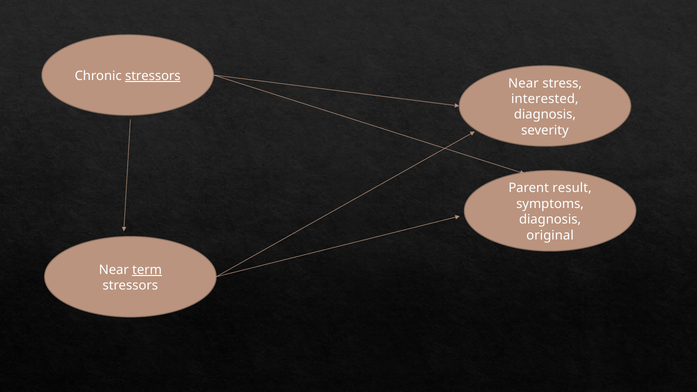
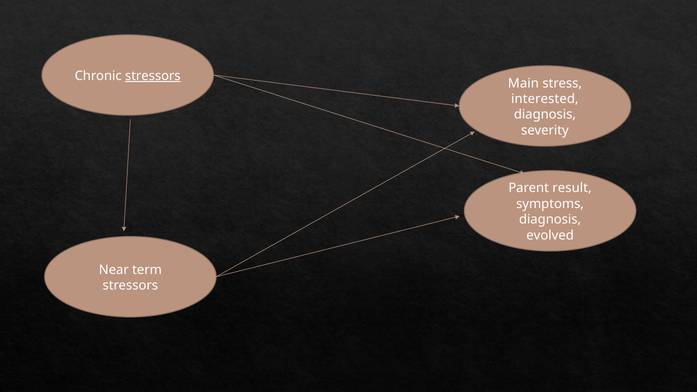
Near: Near -> Main (523, 83)
original: original -> evolved (550, 235)
term underline: present -> none (147, 270)
